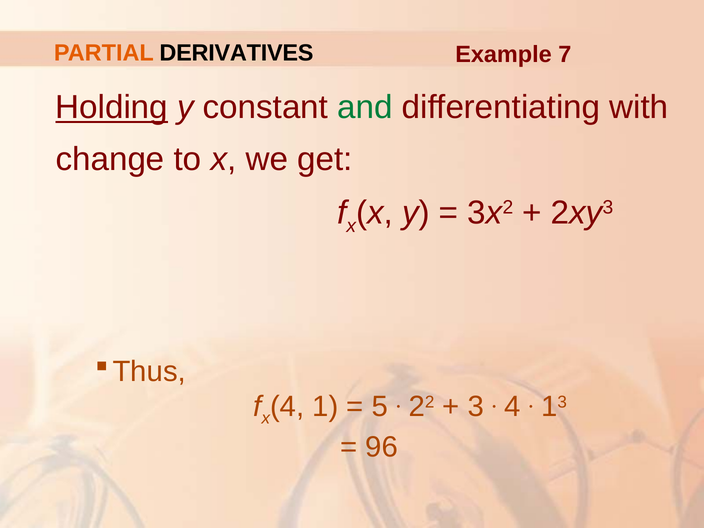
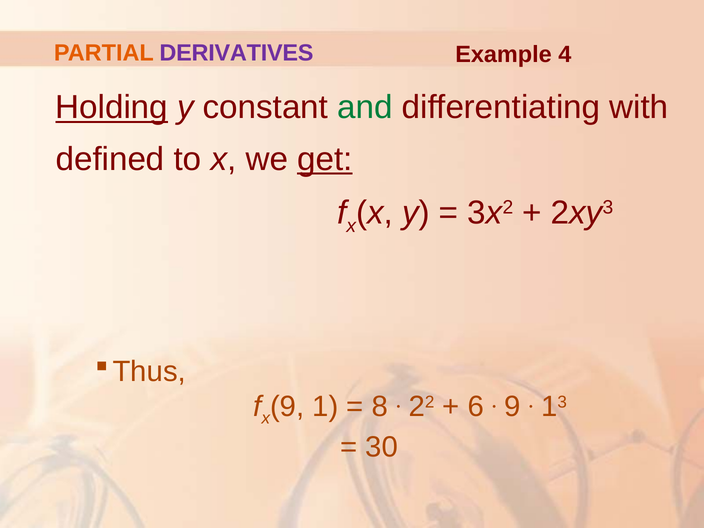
DERIVATIVES colour: black -> purple (236, 53)
7: 7 -> 4 (565, 54)
change: change -> defined (110, 159)
get underline: none -> present (325, 159)
x 4: 4 -> 9 (287, 407)
5: 5 -> 8 (380, 407)
3: 3 -> 6 (476, 407)
4: 4 -> 9 (513, 407)
96: 96 -> 30 (382, 447)
